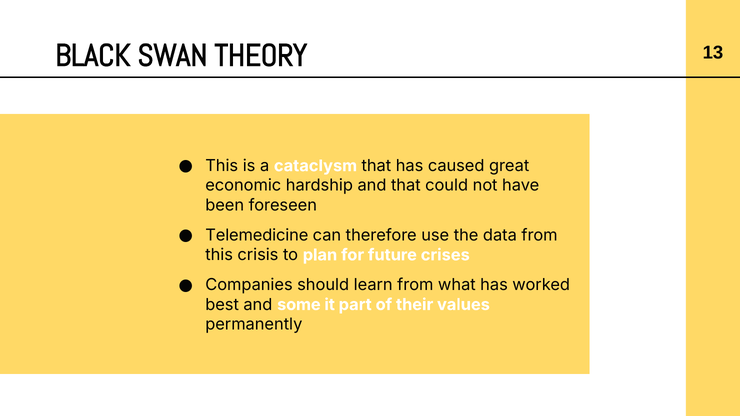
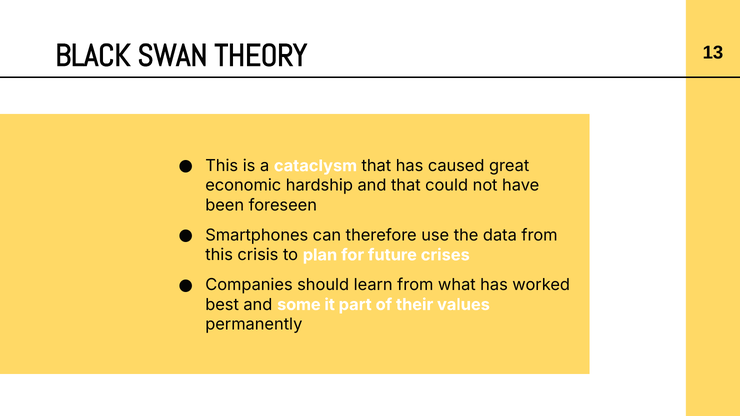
Telemedicine: Telemedicine -> Smartphones (257, 235)
